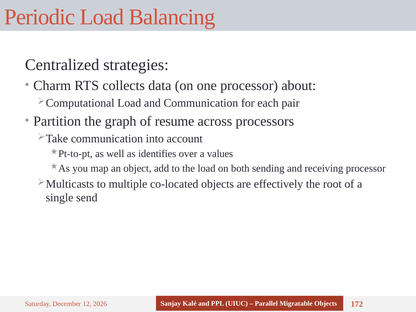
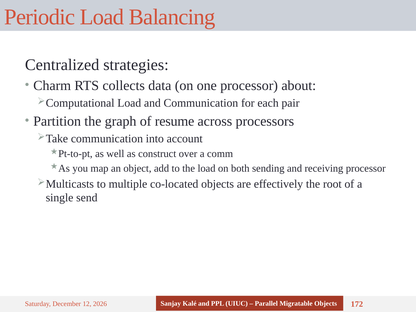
identifies: identifies -> construct (157, 154)
values: values -> comm (220, 154)
